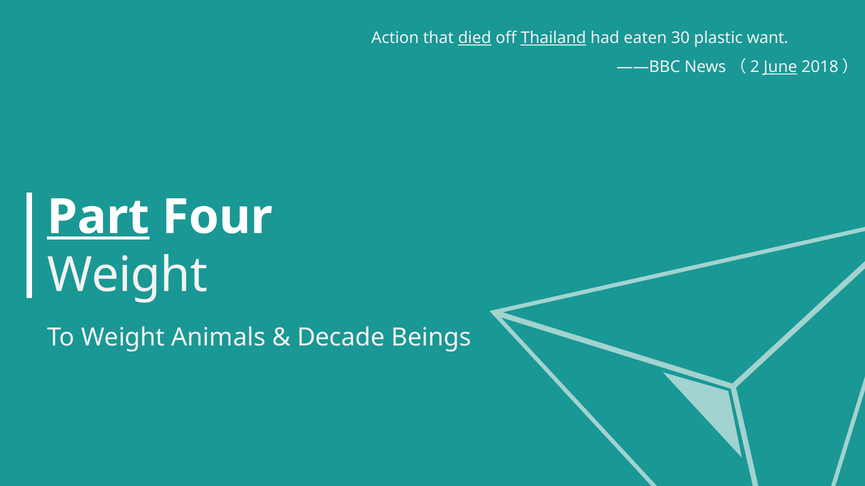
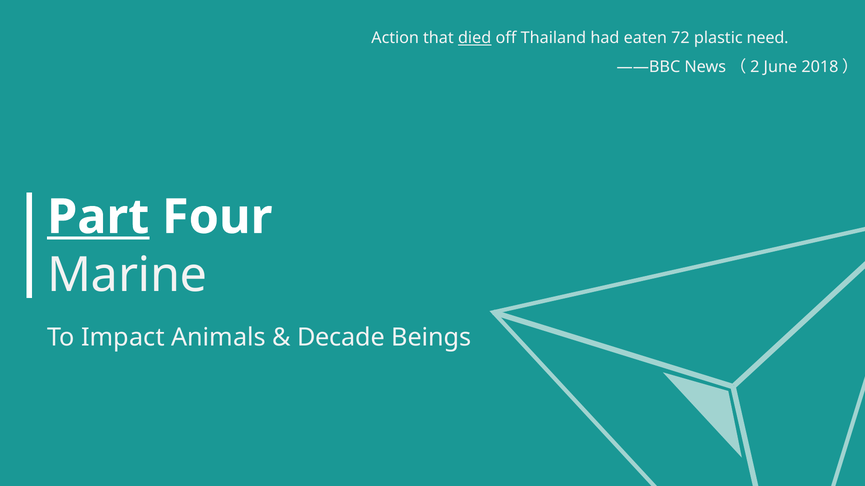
Thailand underline: present -> none (553, 38)
30: 30 -> 72 (680, 38)
want: want -> need (768, 38)
June underline: present -> none (780, 67)
Weight: Weight -> Marine (127, 276)
To Weight: Weight -> Impact (123, 338)
